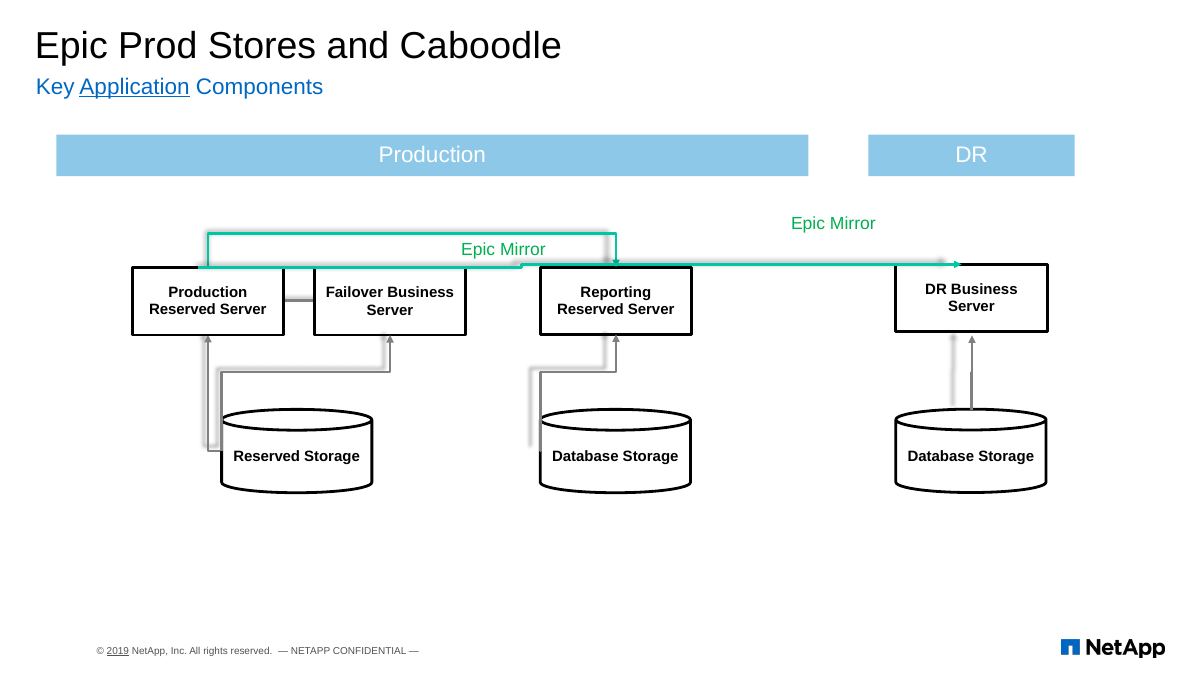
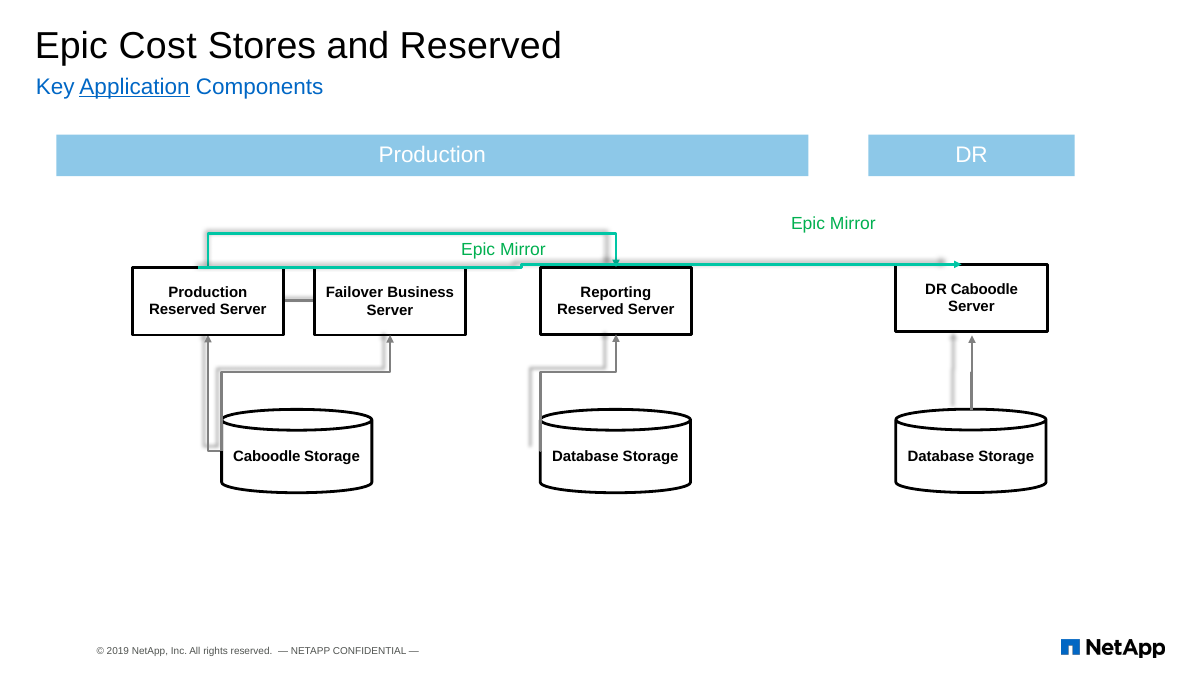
Prod: Prod -> Cost (158, 46)
and Caboodle: Caboodle -> Reserved (481, 46)
DR Business: Business -> Caboodle (984, 290)
Reserved: Reserved -> Caboodle (267, 457)
2019 underline: present -> none (118, 651)
